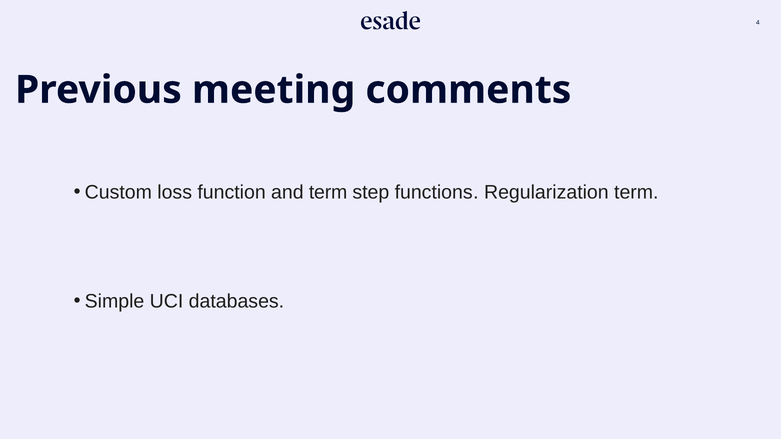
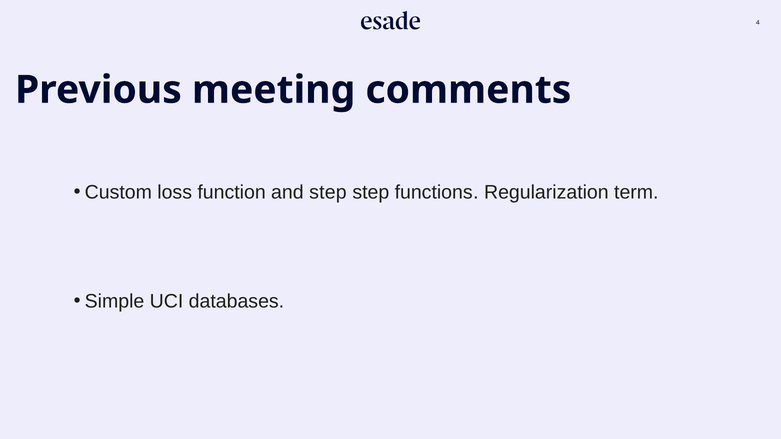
and term: term -> step (328, 192)
